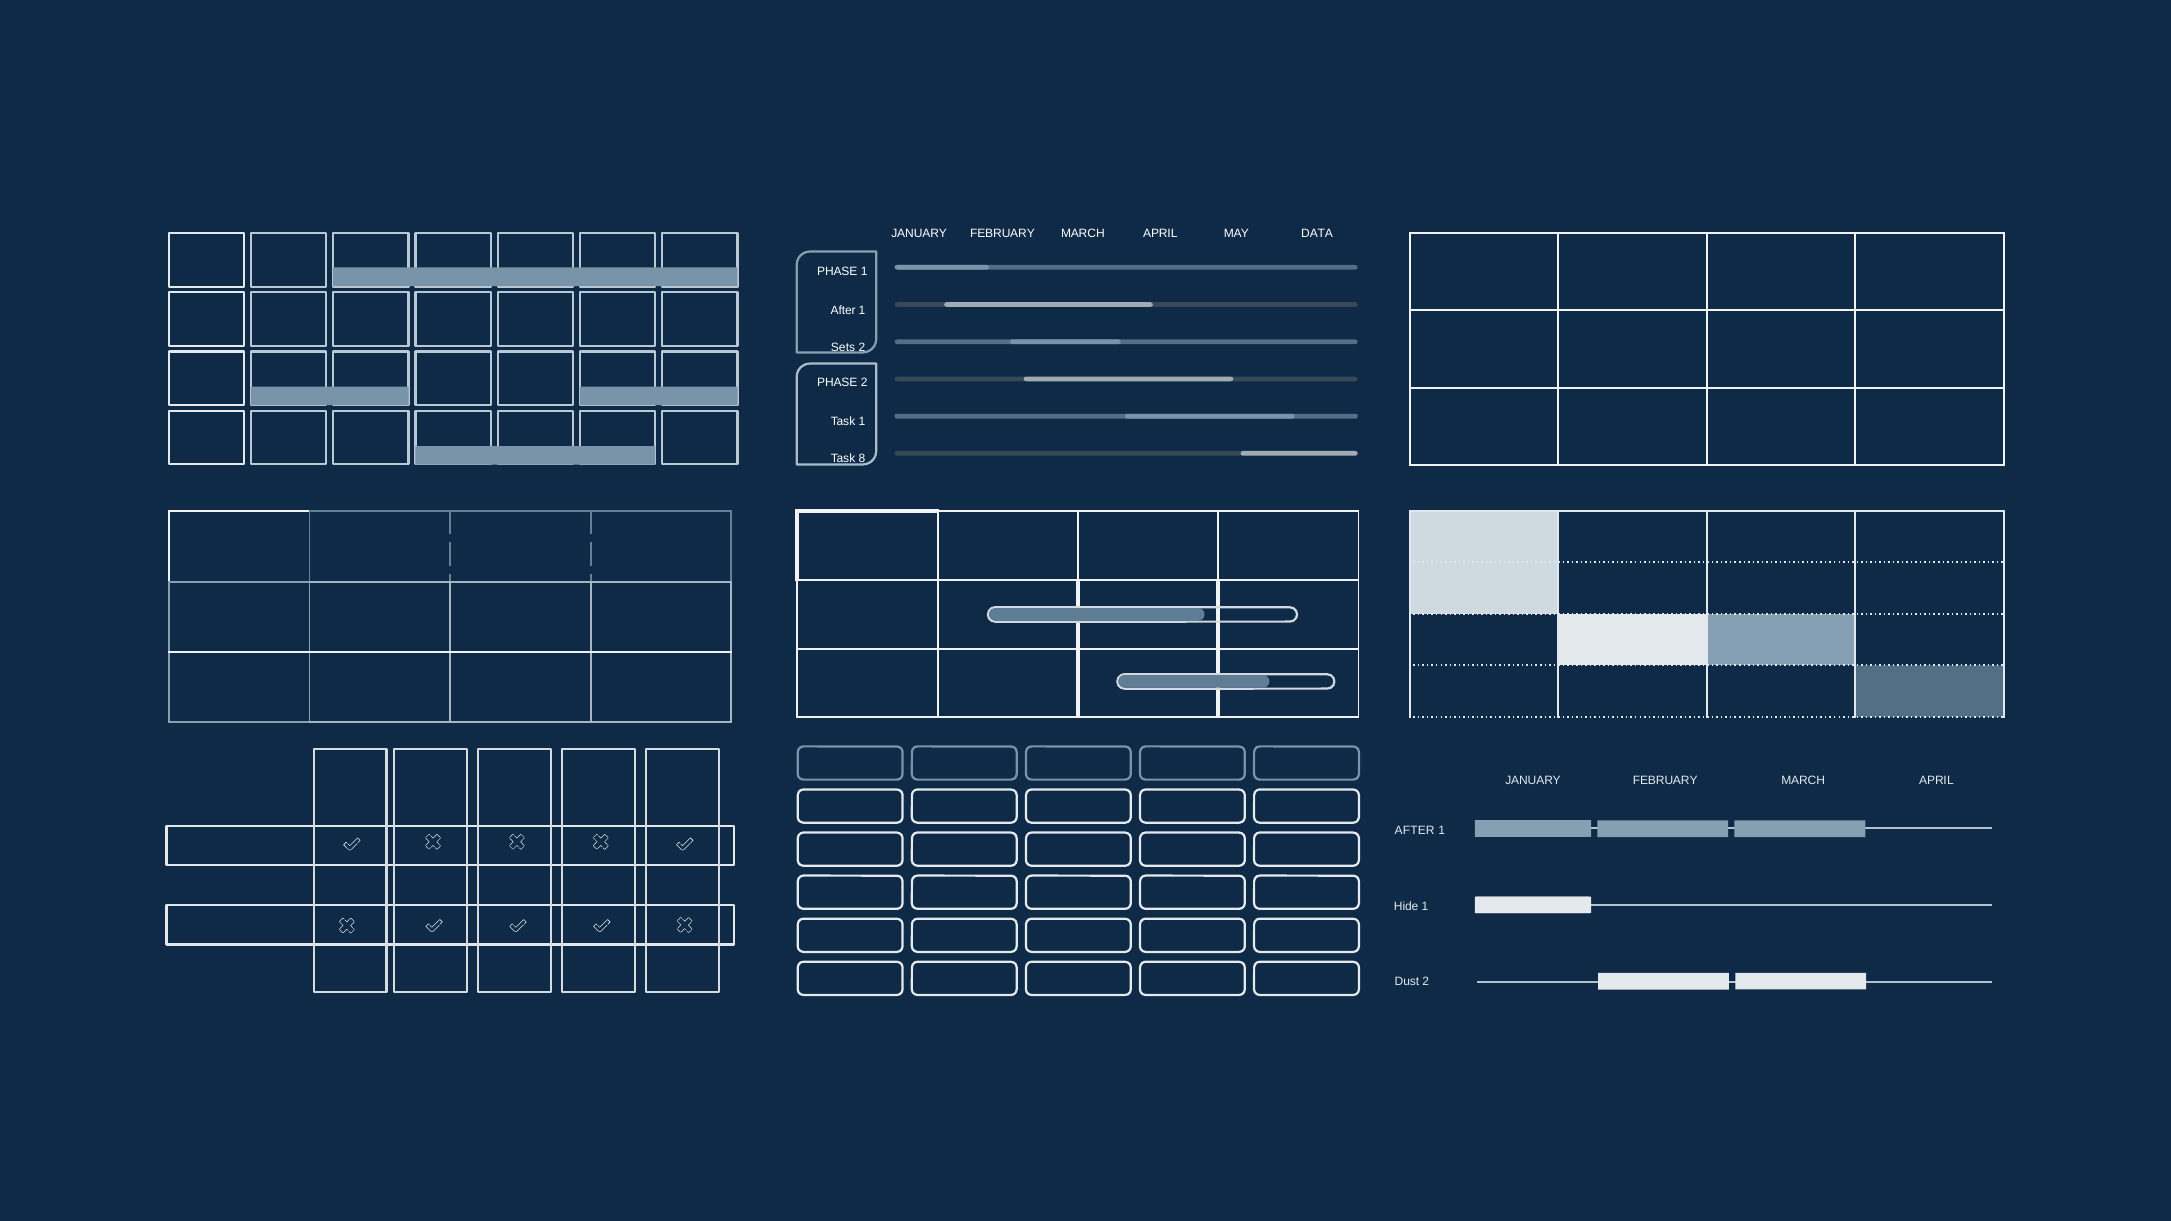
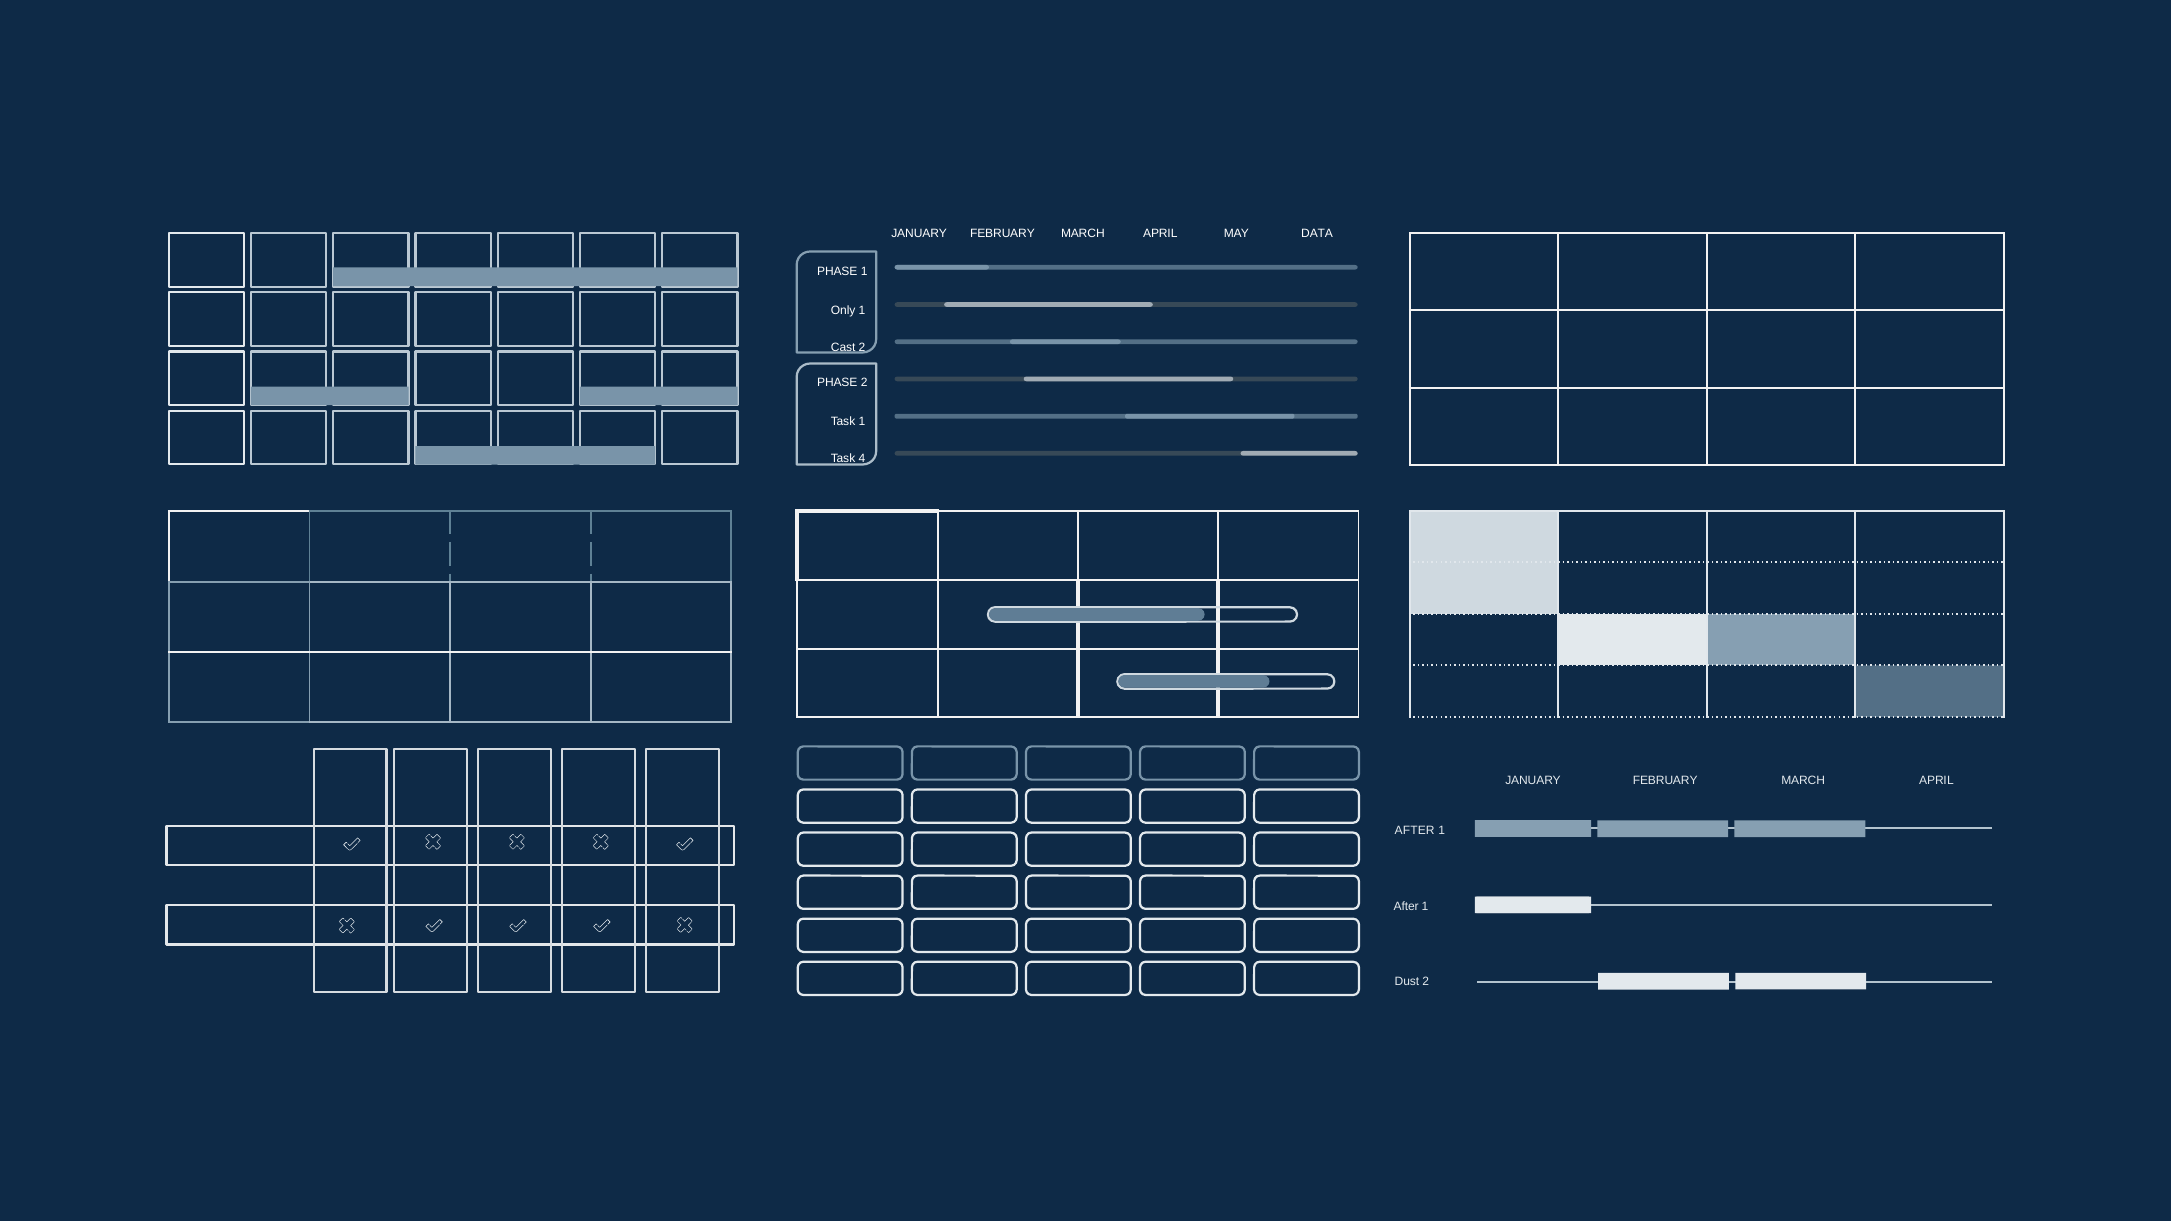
After: After -> Only (843, 310)
Sets: Sets -> Cast (843, 347)
8: 8 -> 4 (862, 459)
Hide: Hide -> After (1406, 907)
